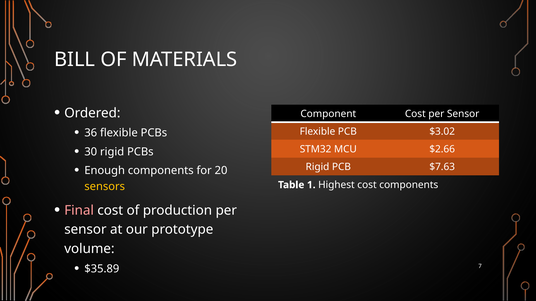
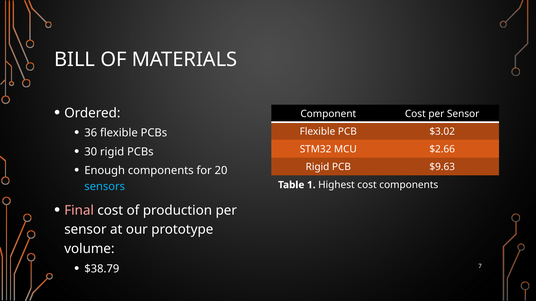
$7.63: $7.63 -> $9.63 (442, 167)
sensors colour: yellow -> light blue (105, 187)
$35.89: $35.89 -> $38.79 (102, 269)
